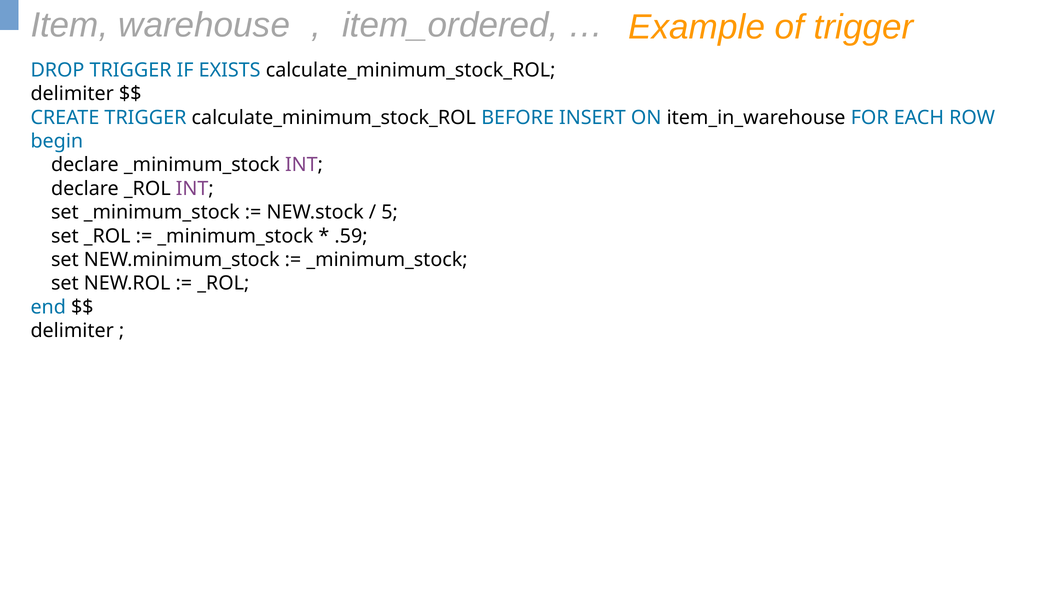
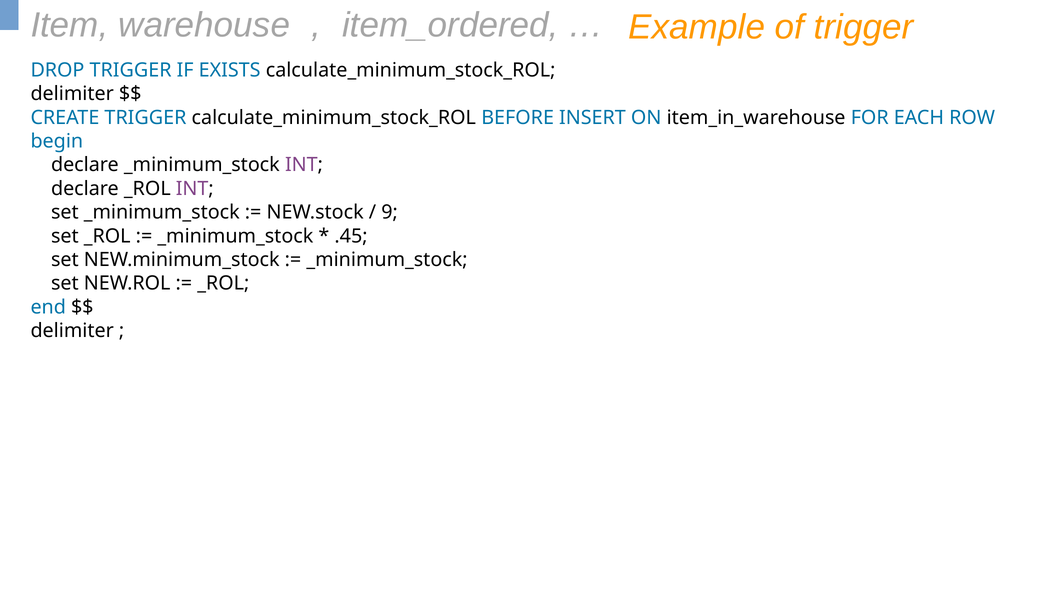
5: 5 -> 9 (390, 212)
.59: .59 -> .45 (351, 236)
